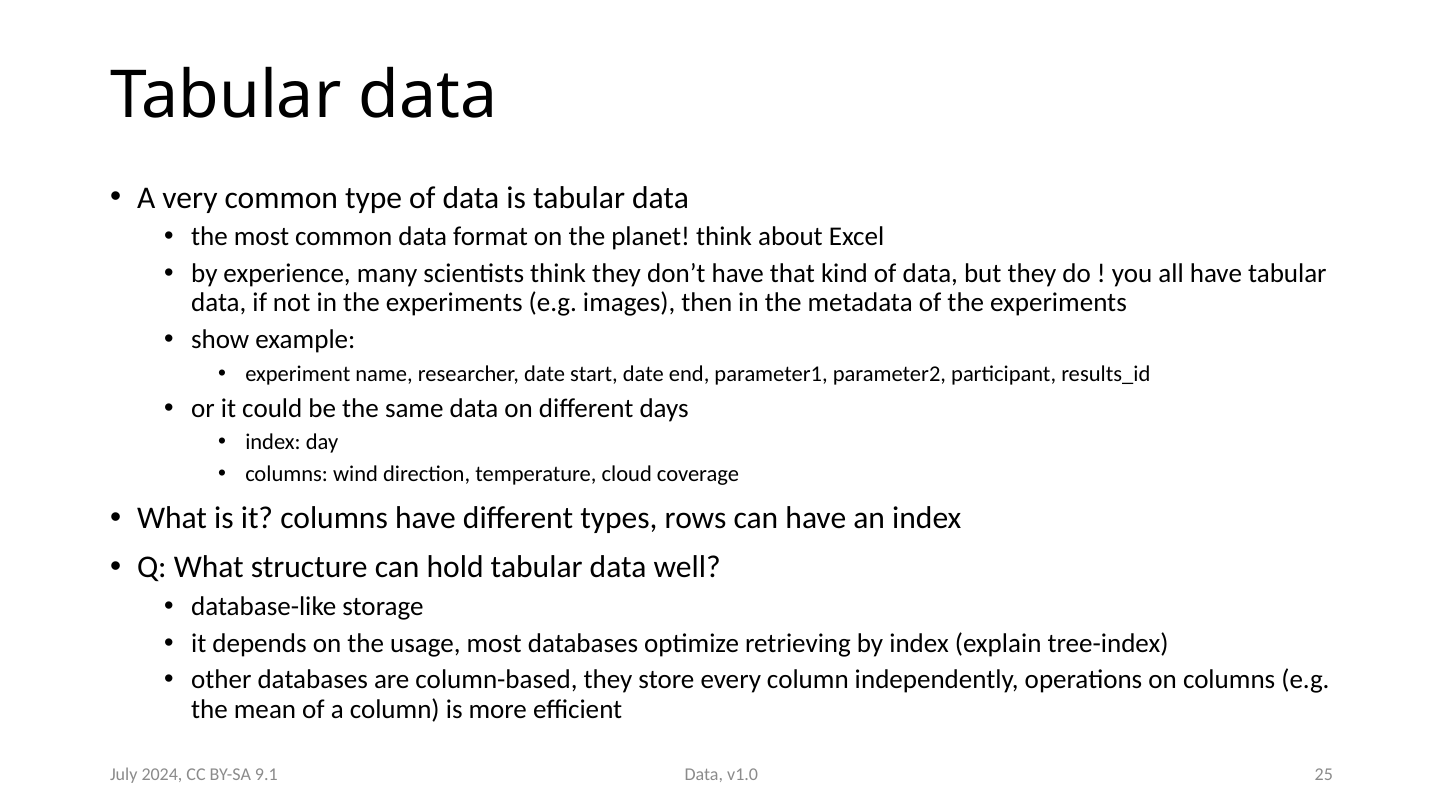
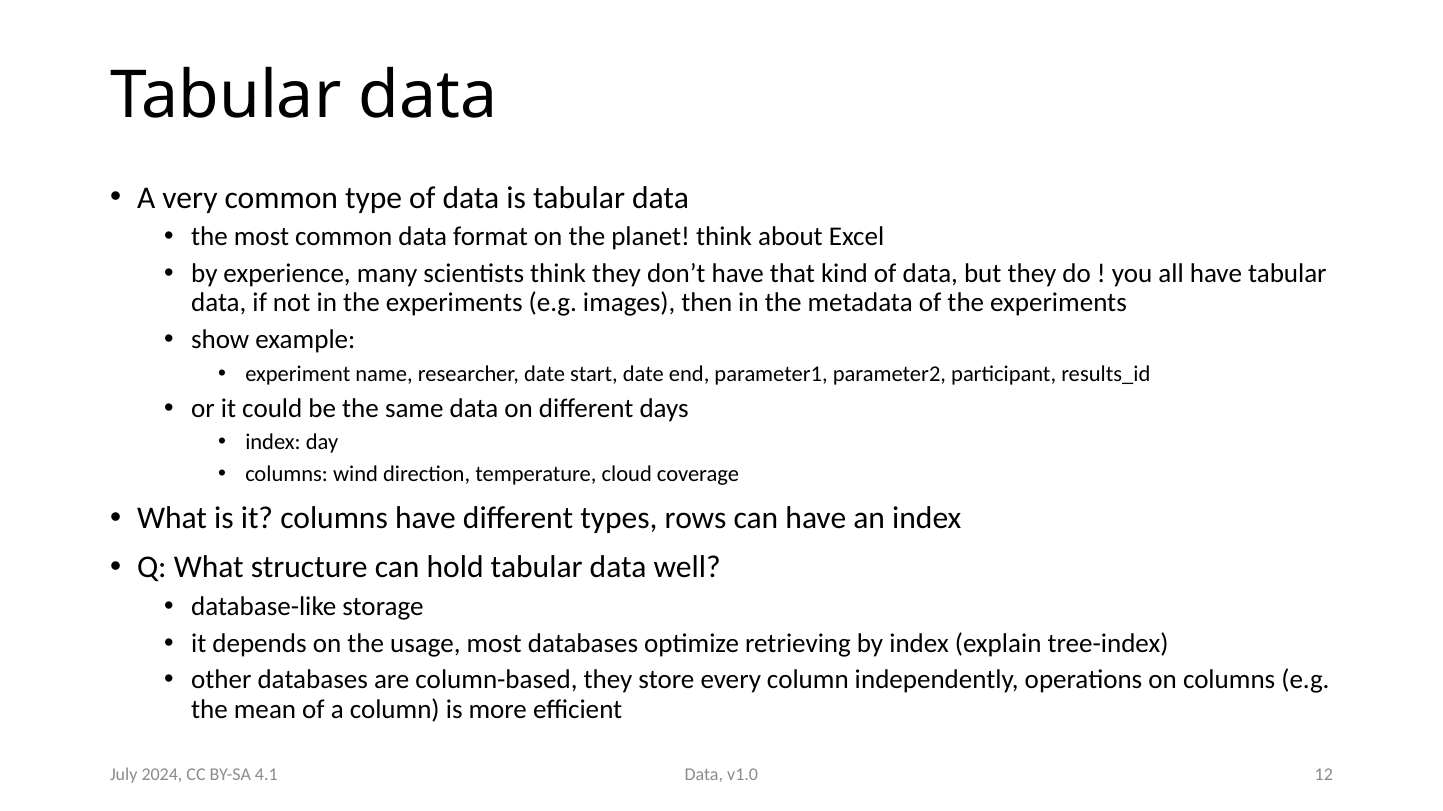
25: 25 -> 12 (1324, 775)
9.1: 9.1 -> 4.1 (266, 775)
